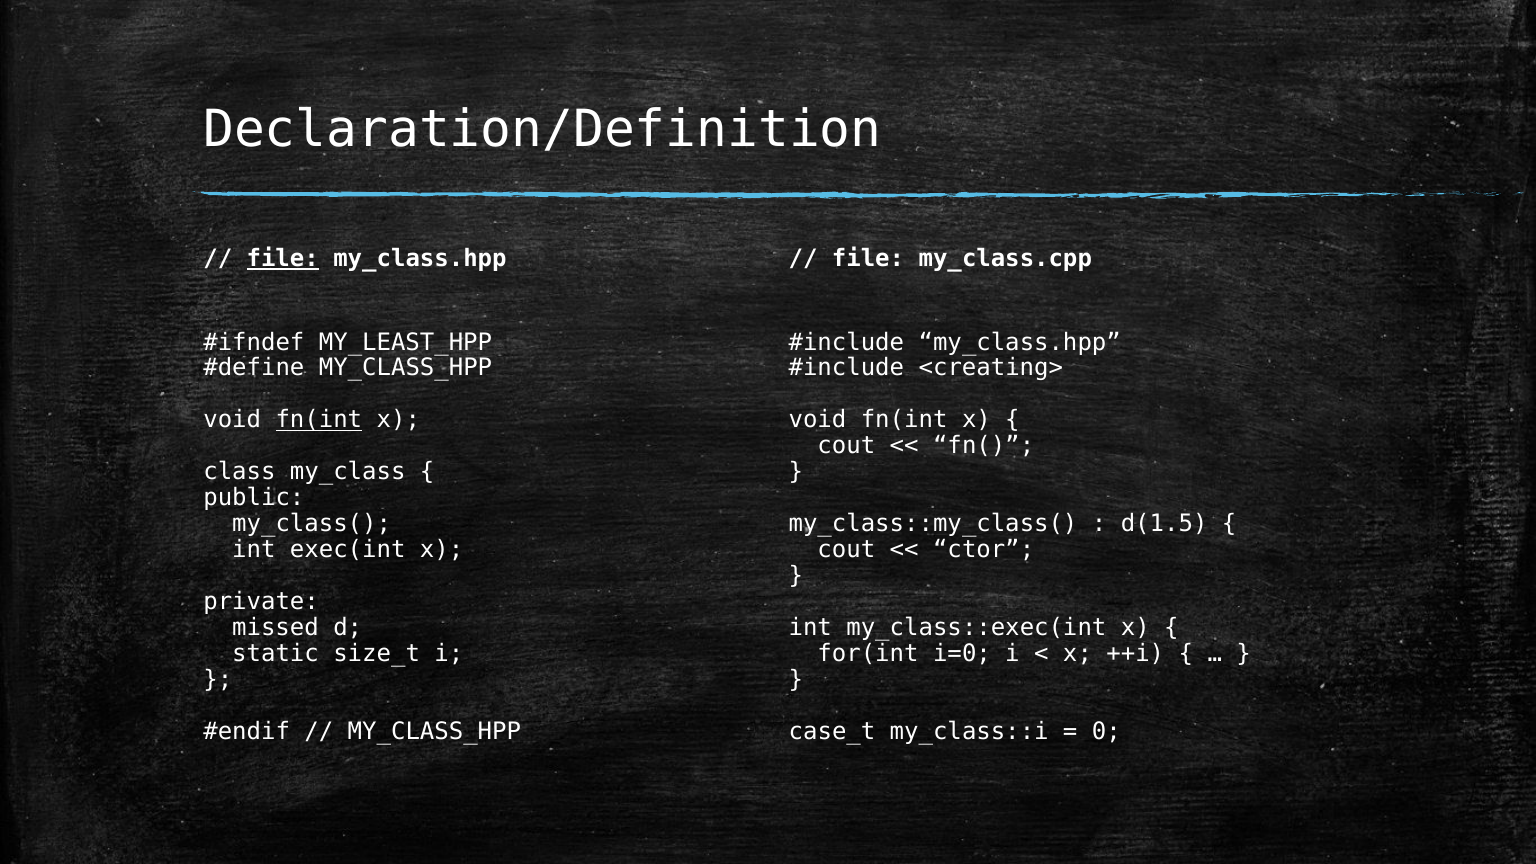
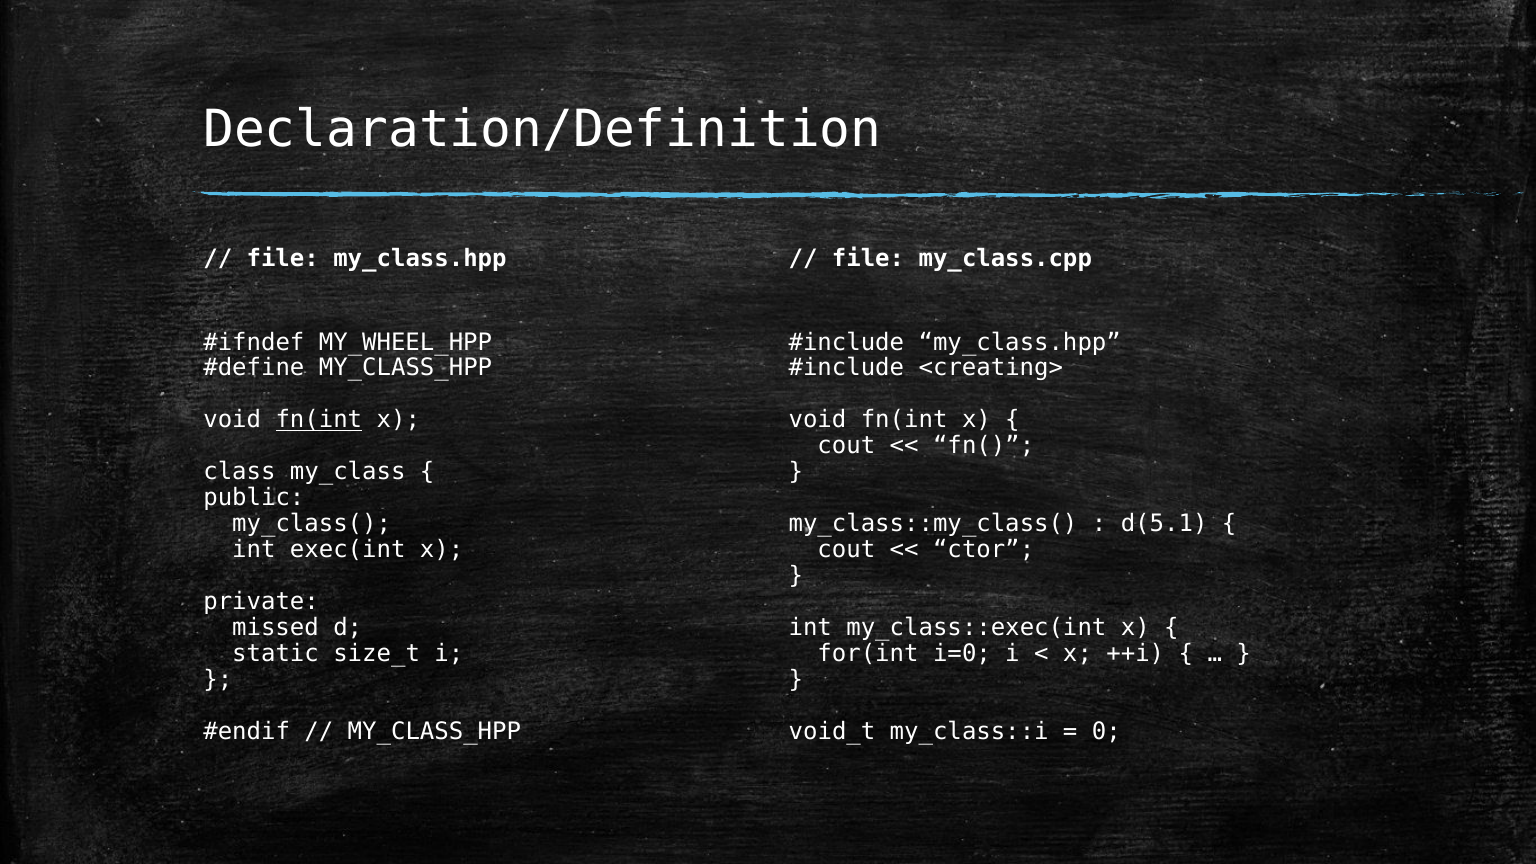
file underline: present -> none (283, 259)
MY_LEAST_HPP: MY_LEAST_HPP -> MY_WHEEL_HPP (406, 342)
d(1.5: d(1.5 -> d(5.1 (1164, 524)
case_t: case_t -> void_t (832, 731)
